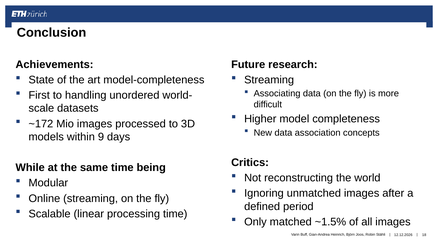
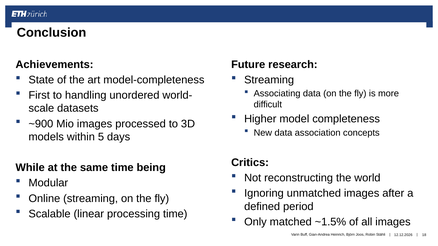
~172: ~172 -> ~900 (41, 124)
9: 9 -> 5 (101, 137)
